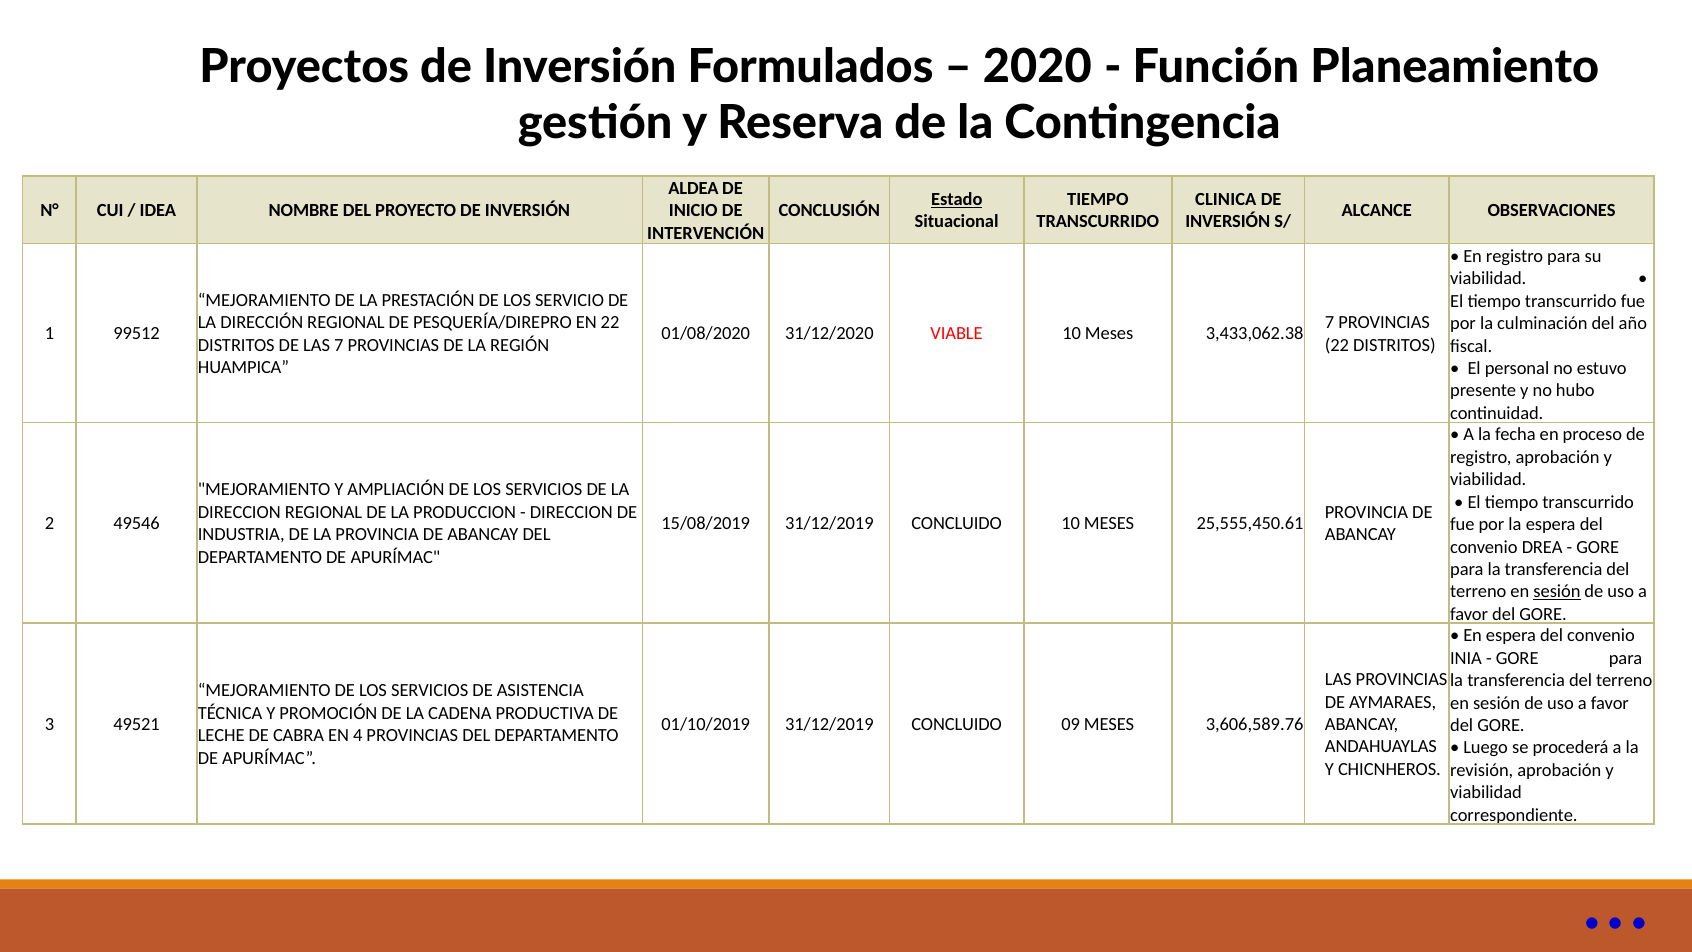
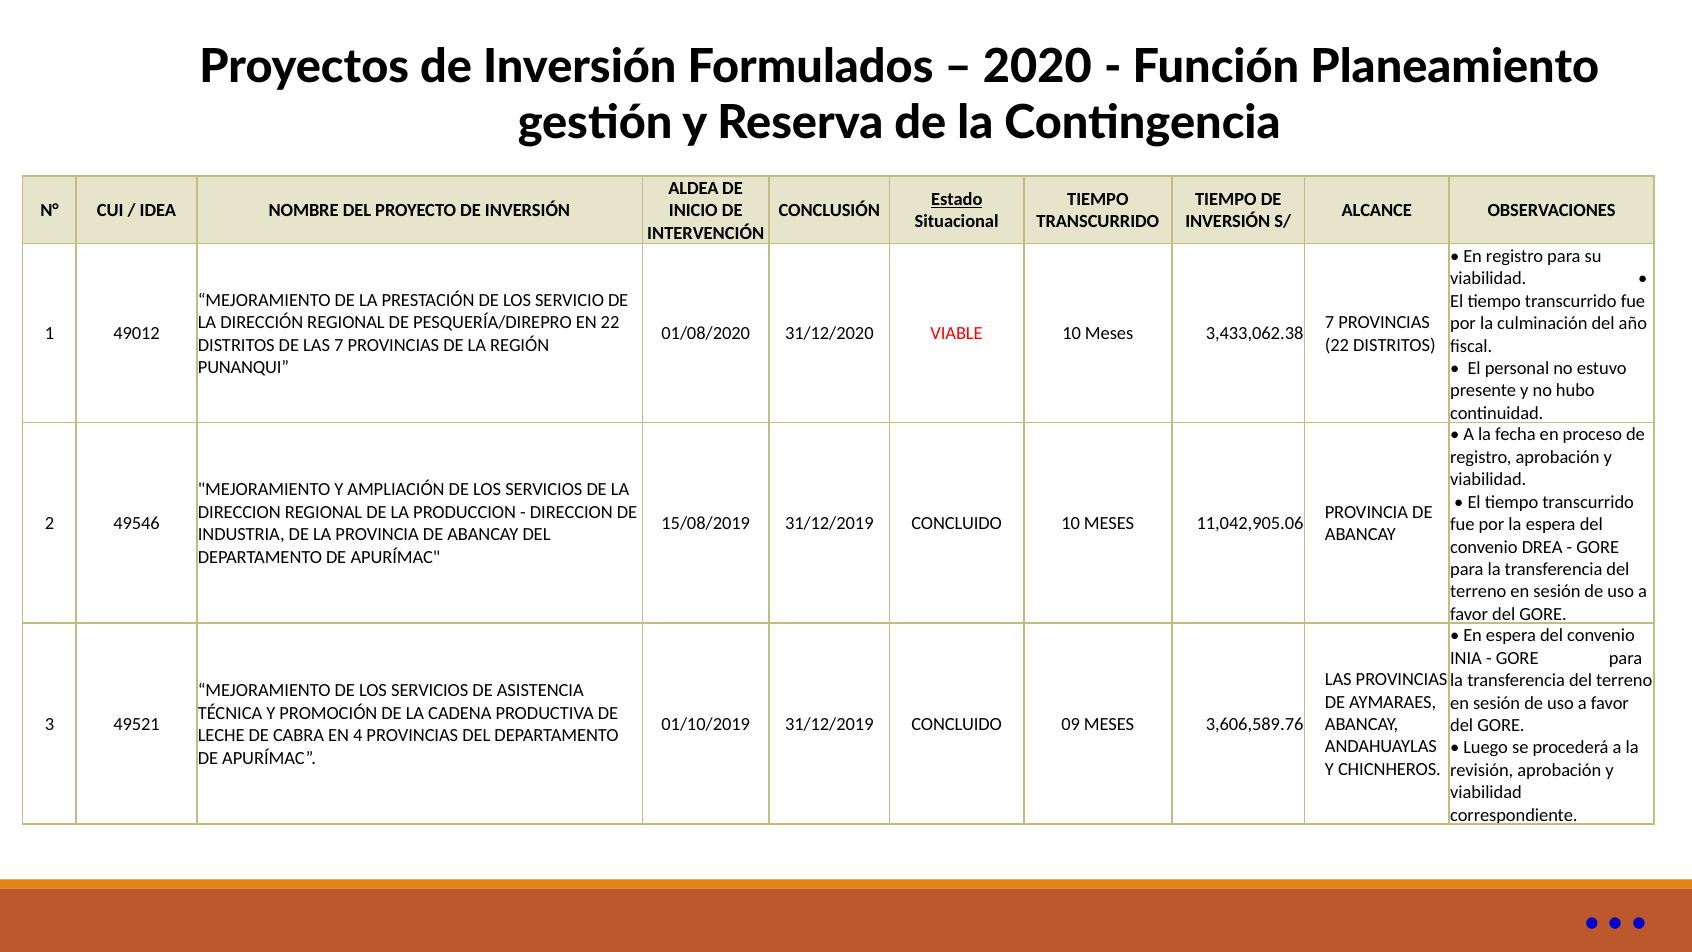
CLINICA: CLINICA -> TIEMPO (1226, 199)
99512: 99512 -> 49012 (137, 334)
HUAMPICA: HUAMPICA -> PUNANQUI (243, 367)
25,555,450.61: 25,555,450.61 -> 11,042,905.06 (1250, 523)
sesión underline: present -> none (1557, 592)
